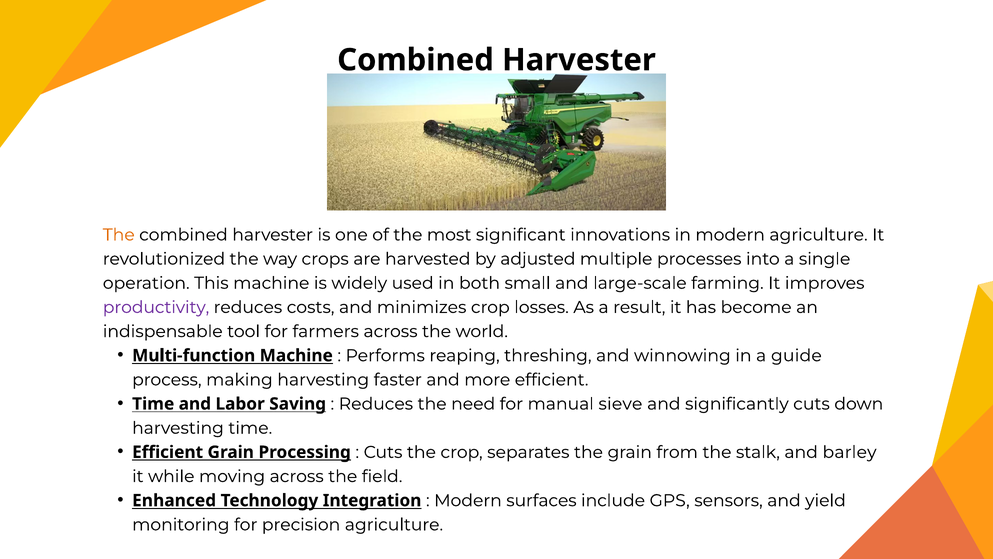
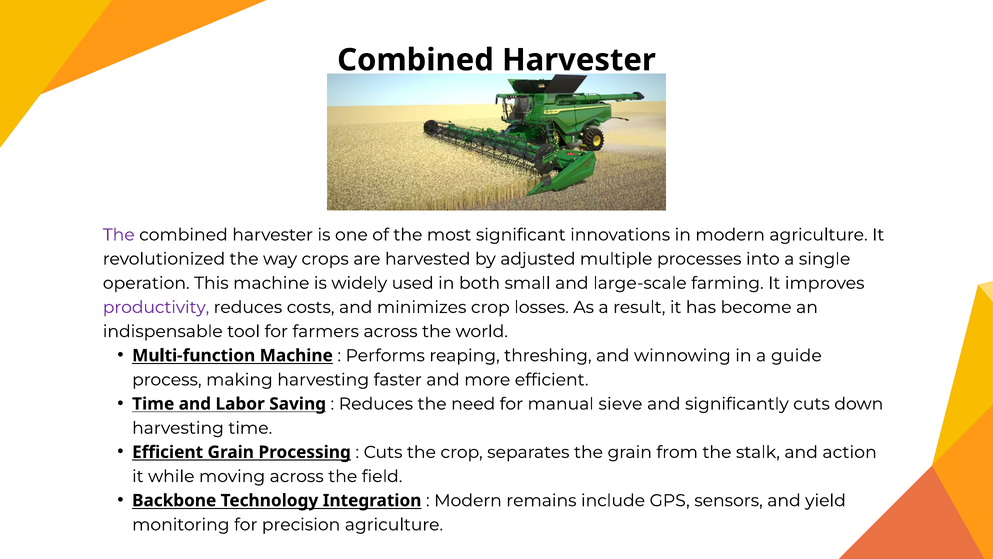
The colour: orange -> purple (119, 235)
barley: barley -> action (850, 452)
Enhanced: Enhanced -> Backbone (174, 500)
surfaces: surfaces -> remains (541, 500)
